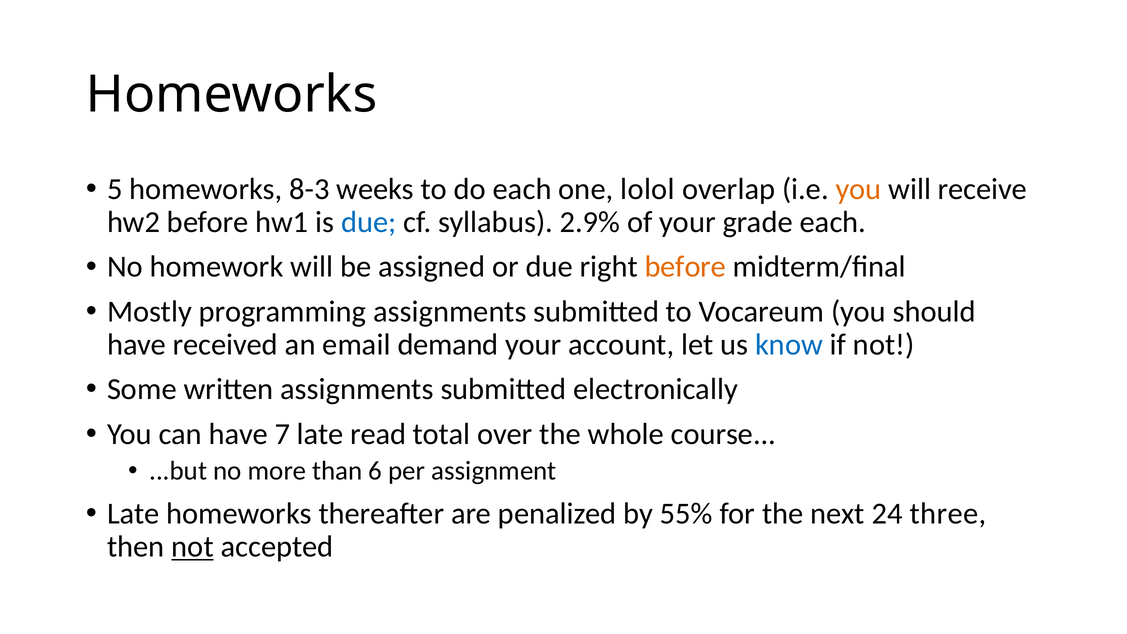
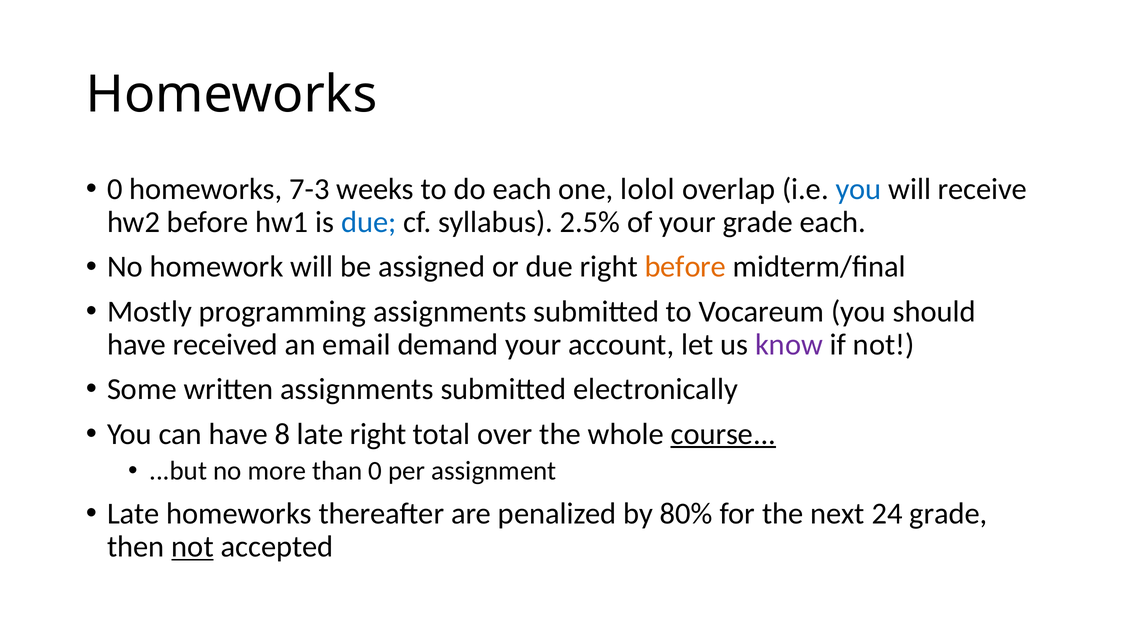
5: 5 -> 0 (115, 189)
8-3: 8-3 -> 7-3 (309, 189)
you colour: orange -> blue (859, 189)
2.9%: 2.9% -> 2.5% (590, 222)
know colour: blue -> purple (789, 345)
7: 7 -> 8 (282, 434)
late read: read -> right (378, 434)
course underline: none -> present (723, 434)
than 6: 6 -> 0 (375, 471)
55%: 55% -> 80% (686, 514)
24 three: three -> grade (948, 514)
